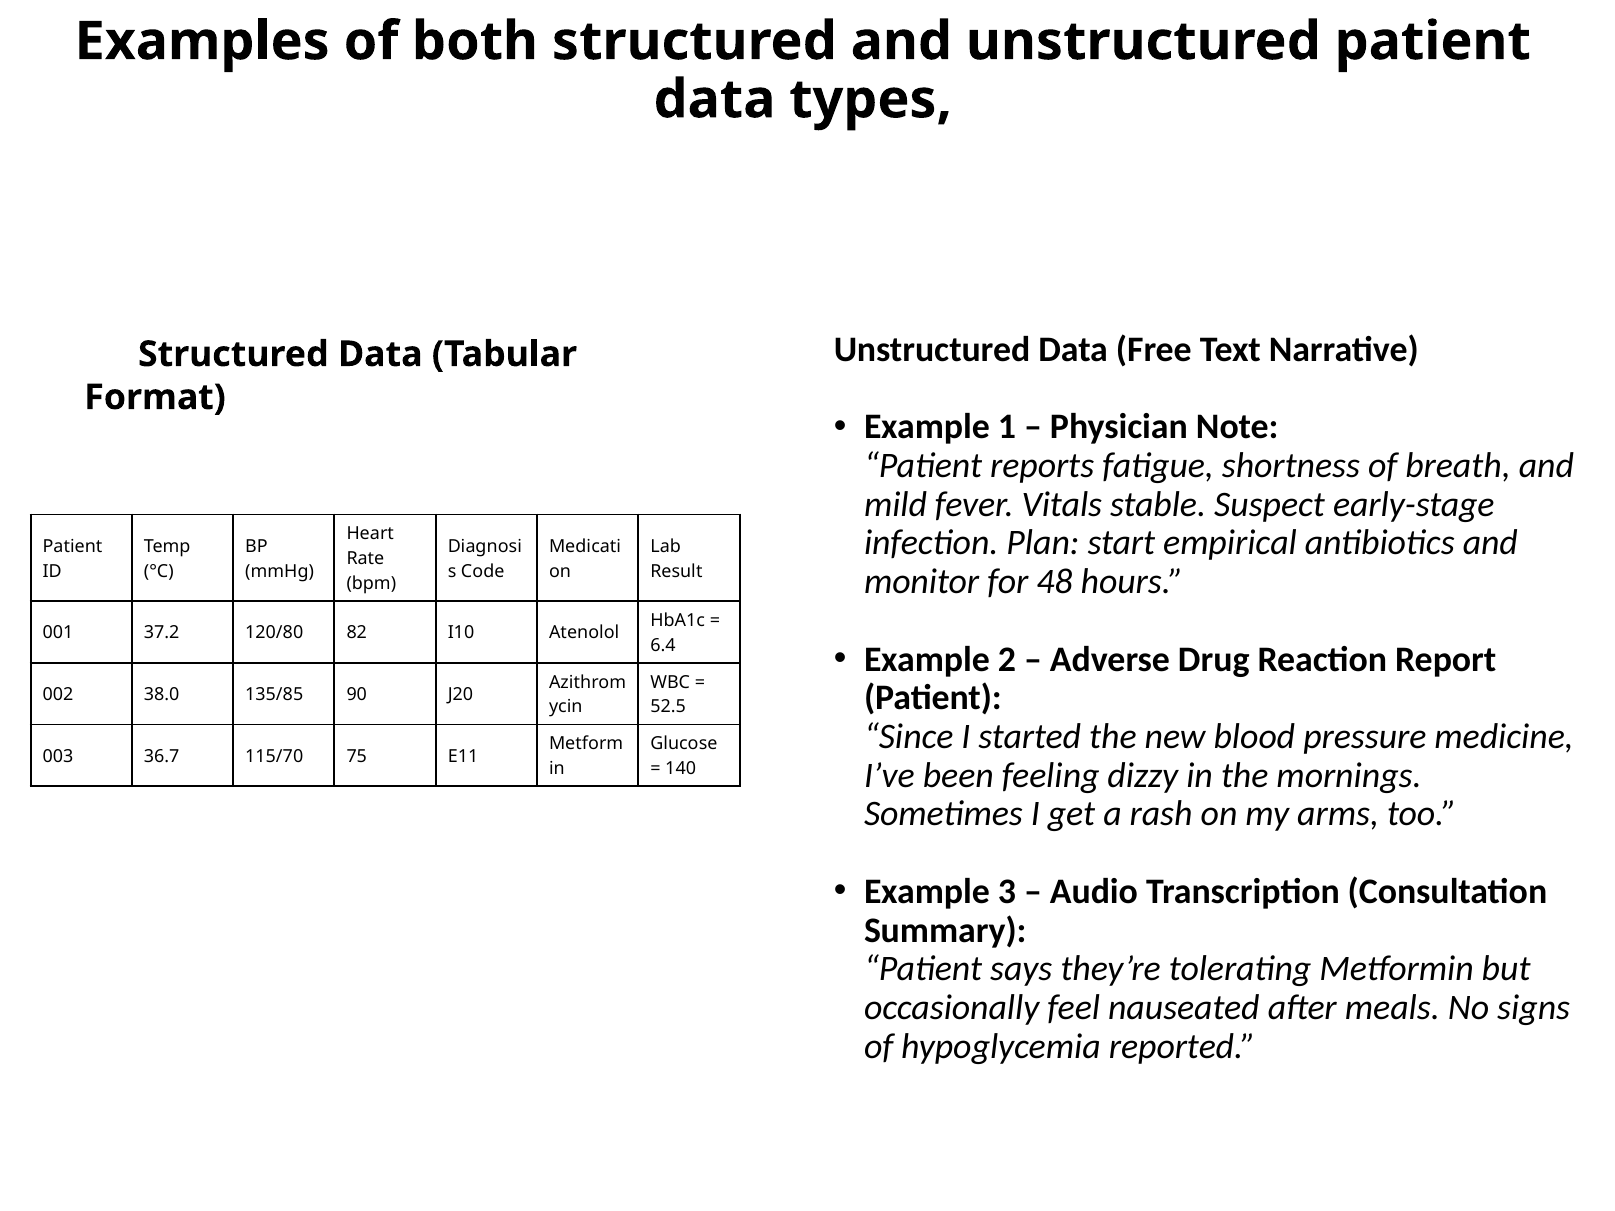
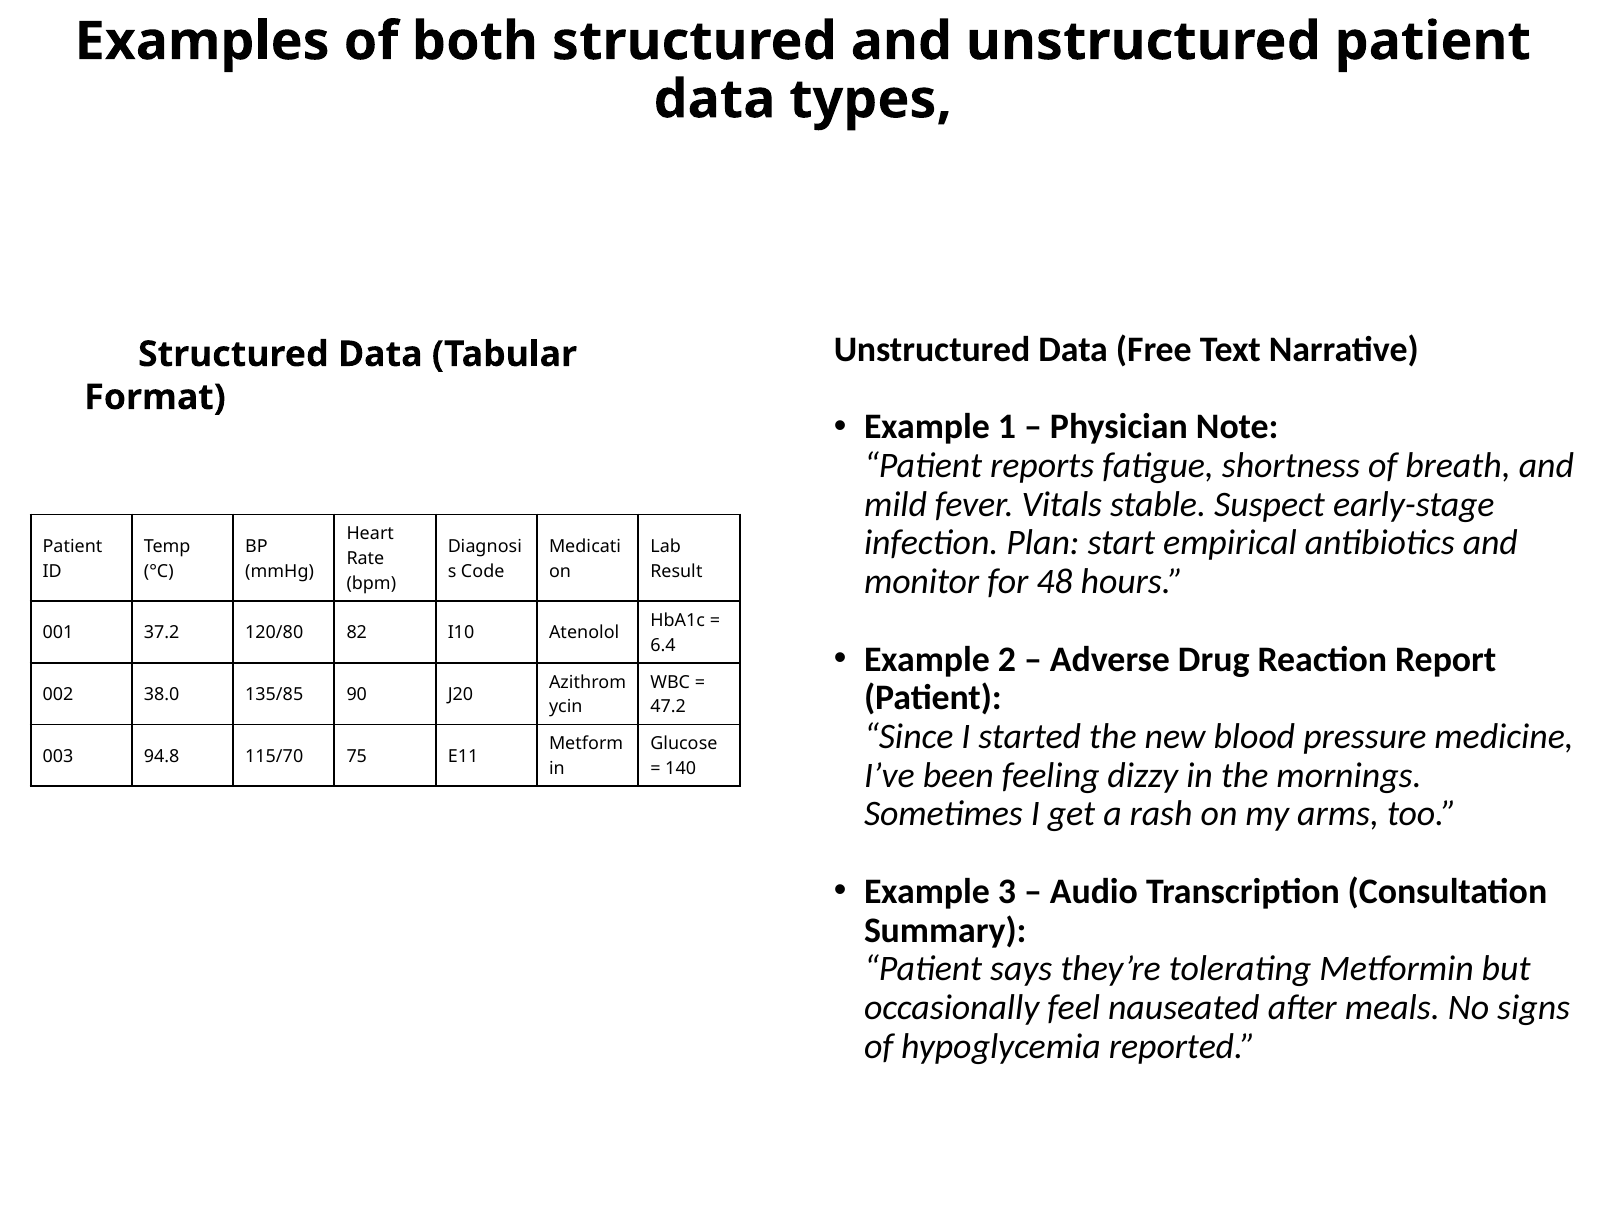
52.5: 52.5 -> 47.2 (668, 707)
36.7: 36.7 -> 94.8 (162, 757)
